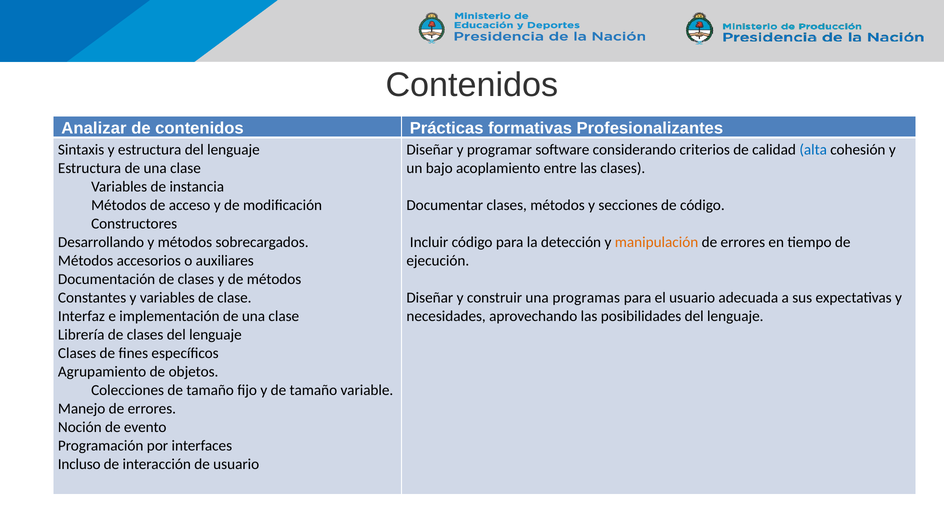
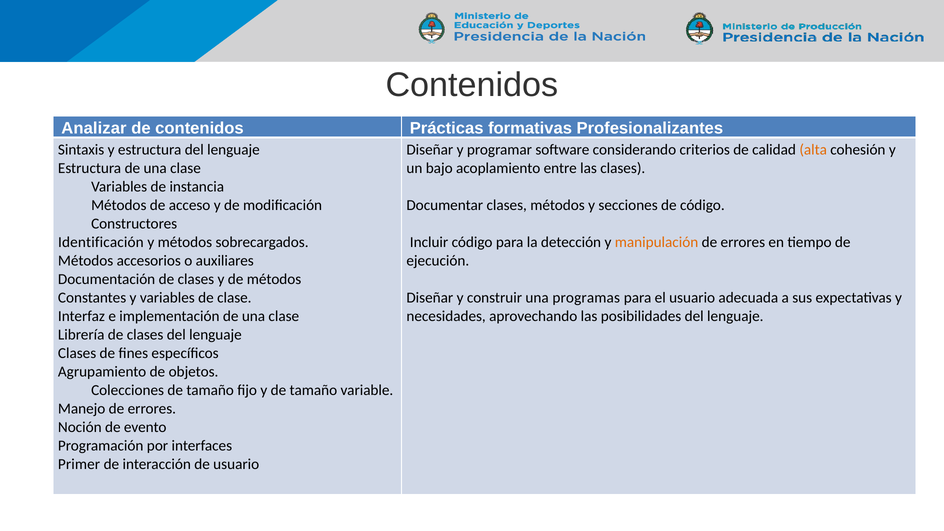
alta colour: blue -> orange (813, 149)
Desarrollando: Desarrollando -> Identificación (101, 242)
Incluso: Incluso -> Primer (79, 464)
